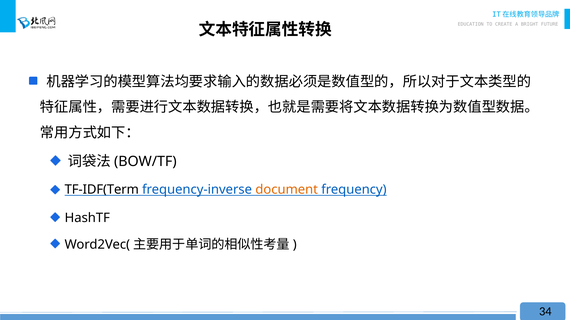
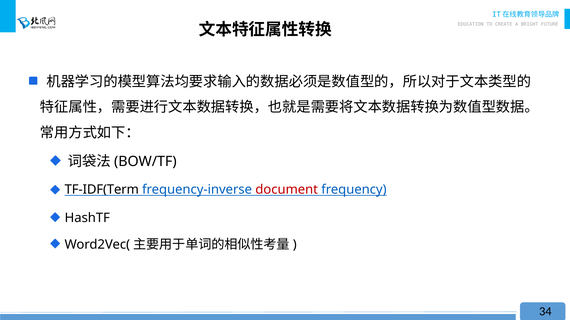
document colour: orange -> red (287, 190)
